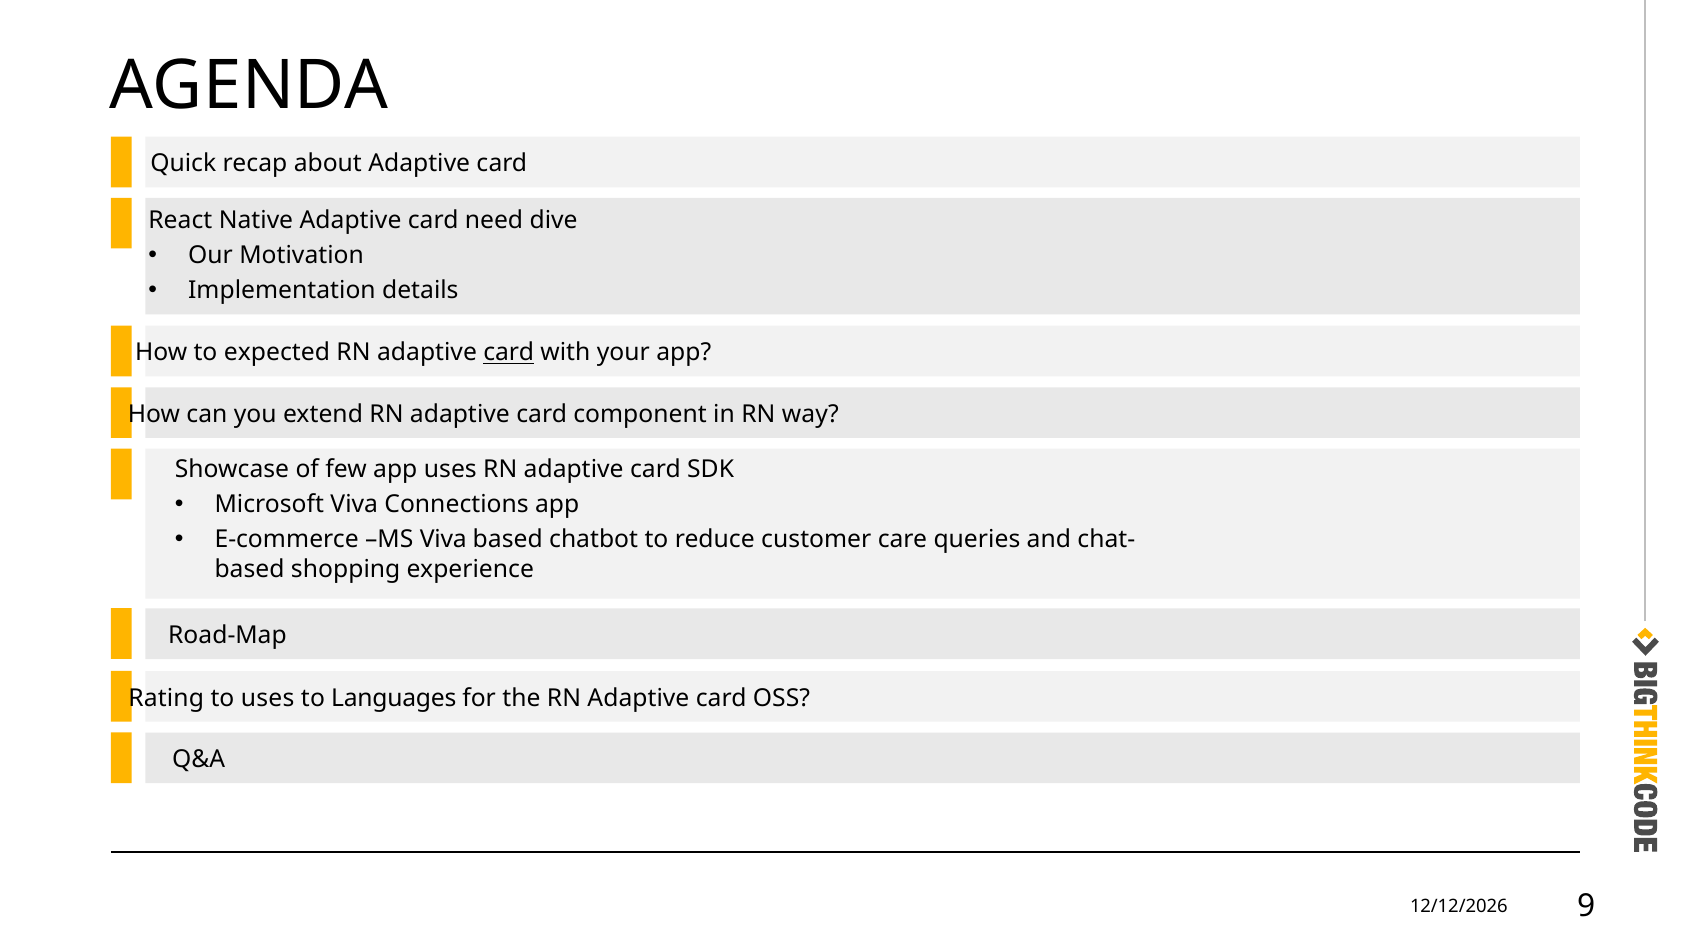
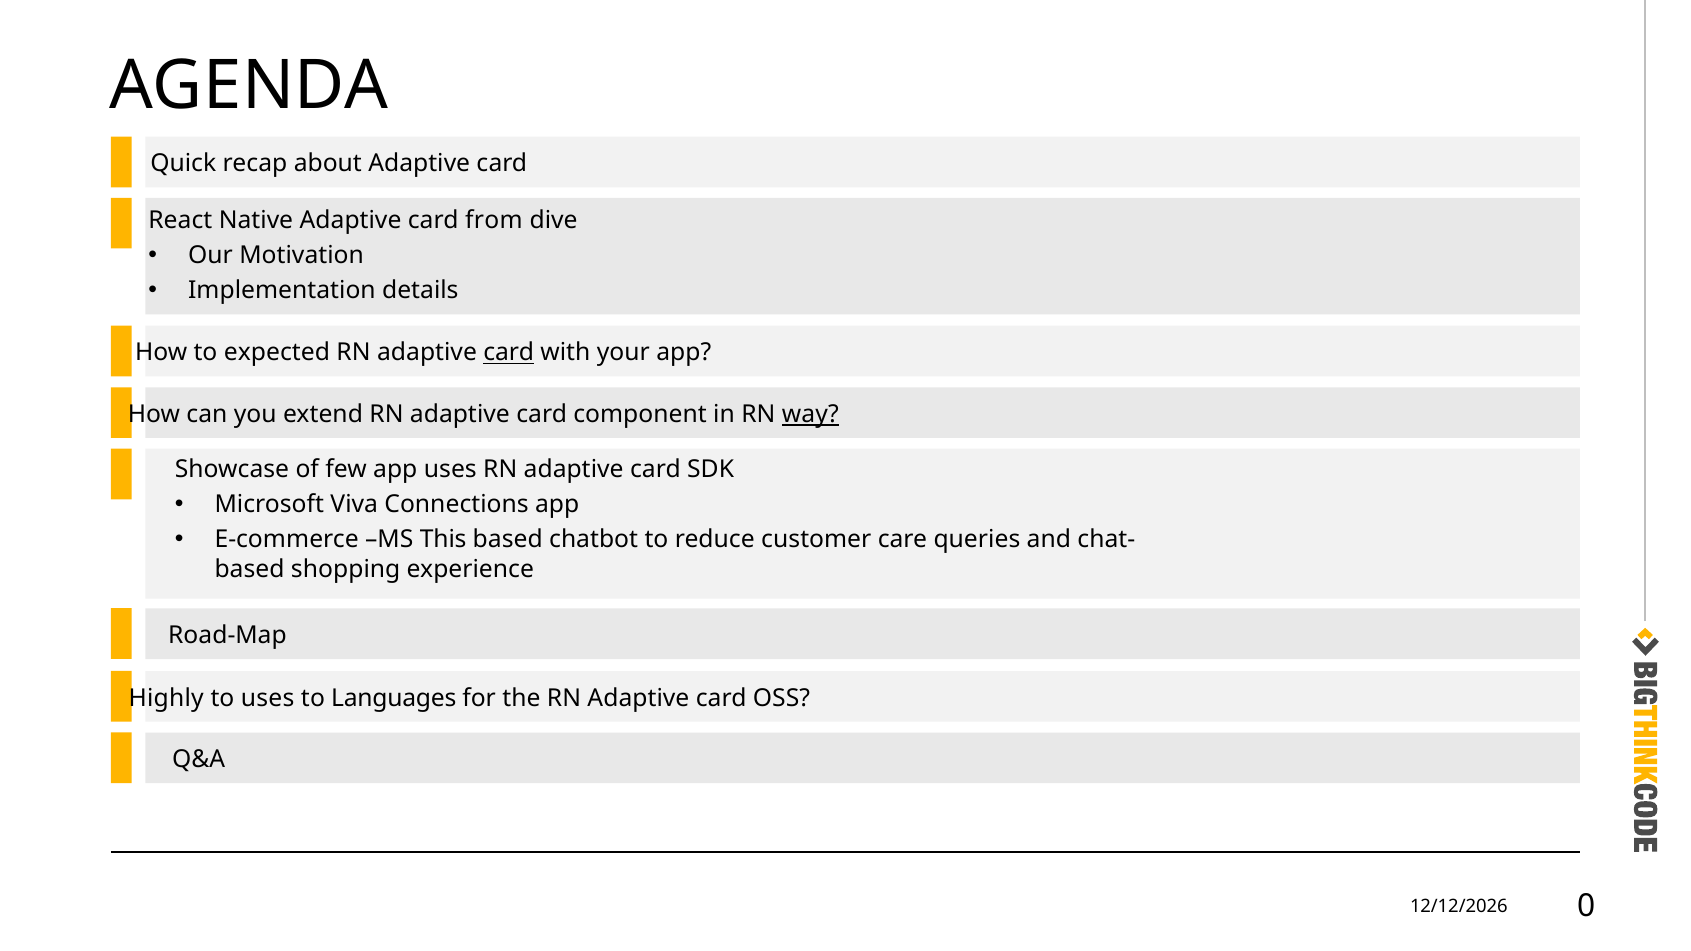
need: need -> from (494, 221)
way underline: none -> present (810, 414)
MS Viva: Viva -> This (443, 540)
Rating: Rating -> Highly (166, 698)
9: 9 -> 0 (1586, 907)
